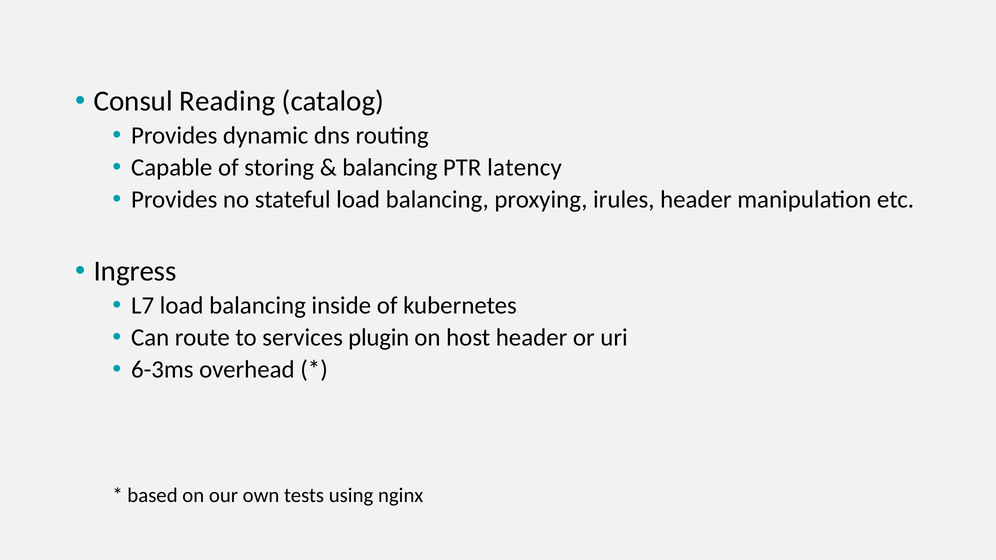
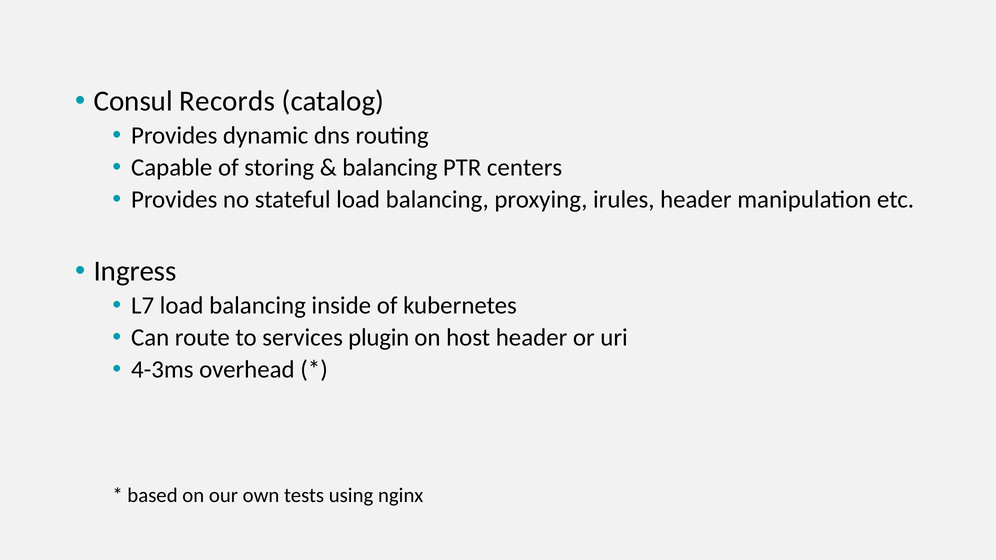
Reading: Reading -> Records (227, 101)
latency: latency -> centers (525, 168)
6-3ms: 6-3ms -> 4-3ms (162, 370)
